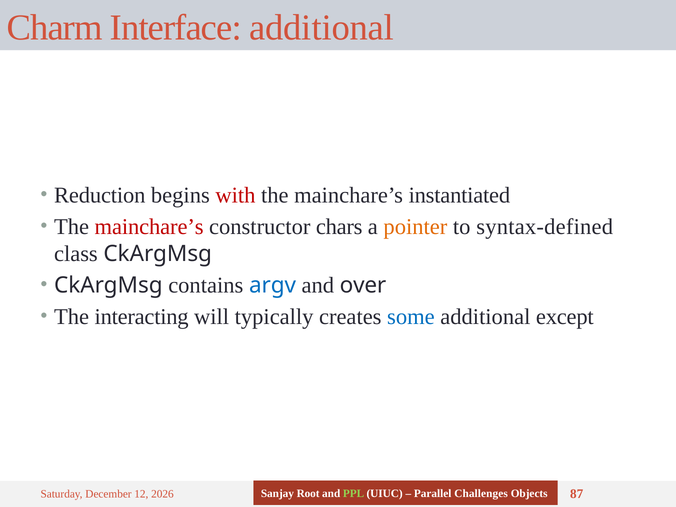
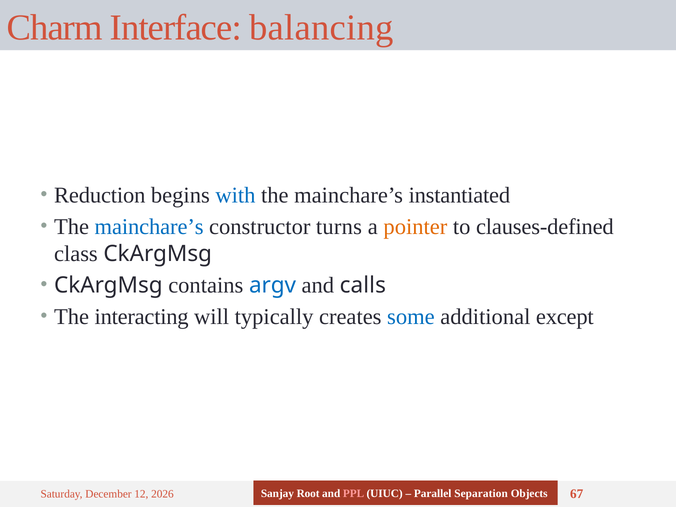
Interface additional: additional -> balancing (321, 28)
with colour: red -> blue (235, 195)
mainchare’s colour: red -> blue (149, 227)
chars: chars -> turns (339, 227)
syntax-defined: syntax-defined -> clauses-defined (545, 227)
over: over -> calls (363, 285)
PPL colour: light green -> pink (354, 494)
Challenges: Challenges -> Separation (481, 494)
87: 87 -> 67 (577, 494)
